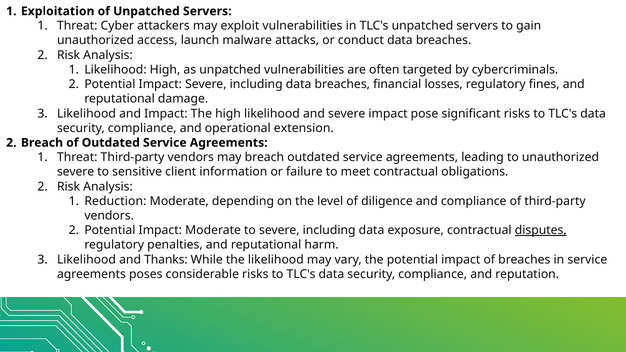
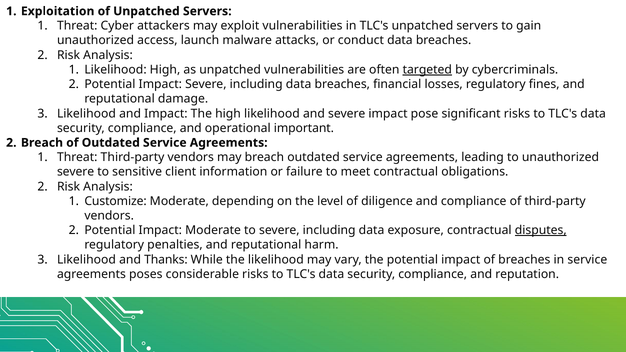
targeted underline: none -> present (427, 70)
extension: extension -> important (304, 128)
Reduction: Reduction -> Customize (116, 201)
